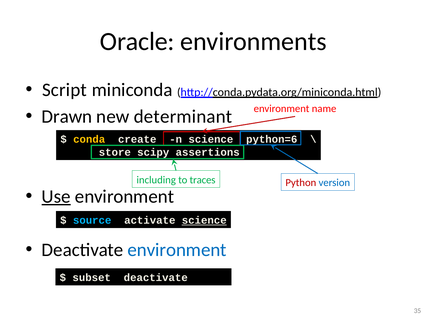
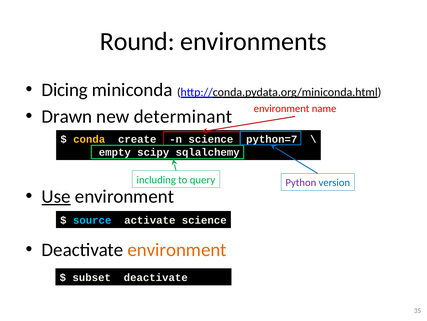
Oracle: Oracle -> Round (137, 41)
Script: Script -> Dicing (65, 90)
python=6: python=6 -> python=7 (272, 139)
store: store -> empty (115, 152)
assertions: assertions -> sqlalchemy (208, 152)
traces: traces -> query (202, 179)
Python colour: red -> purple (301, 182)
science underline: present -> none (204, 220)
environment colour: blue -> orange (177, 249)
